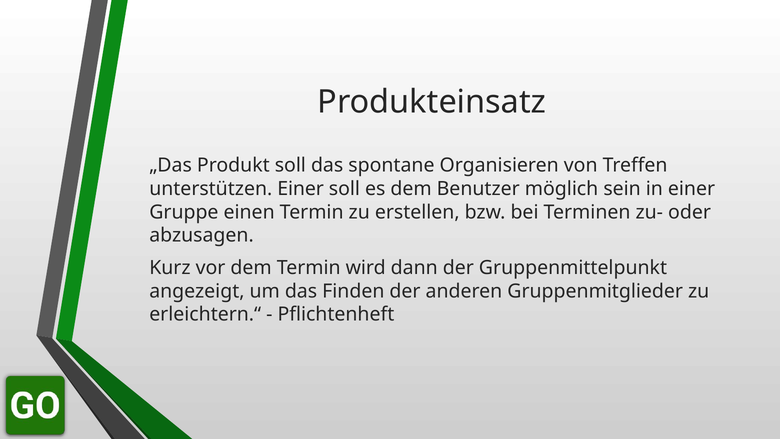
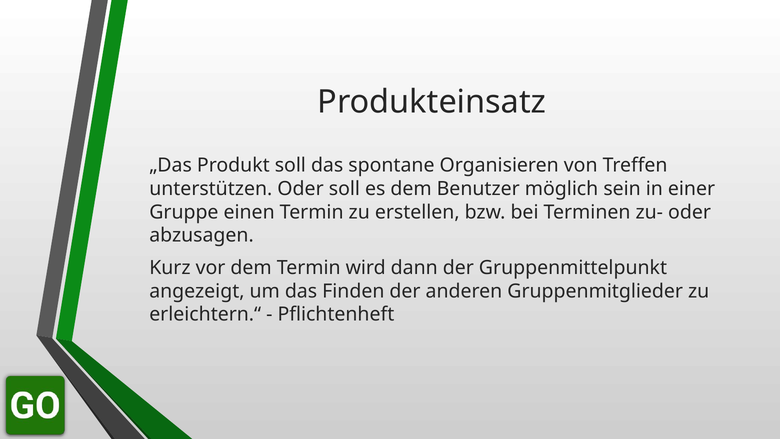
unterstützen Einer: Einer -> Oder (301, 189)
